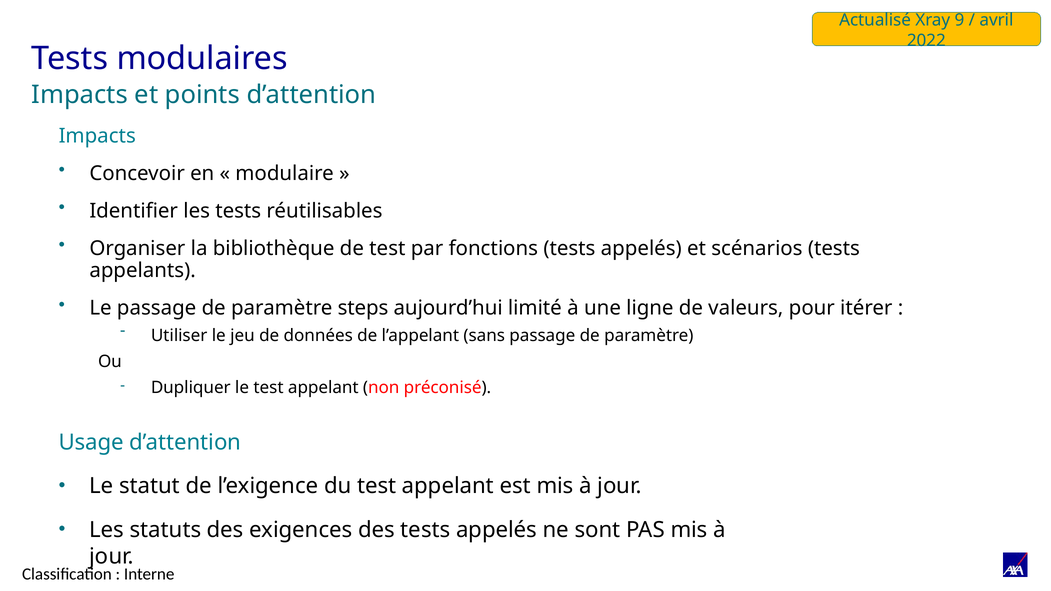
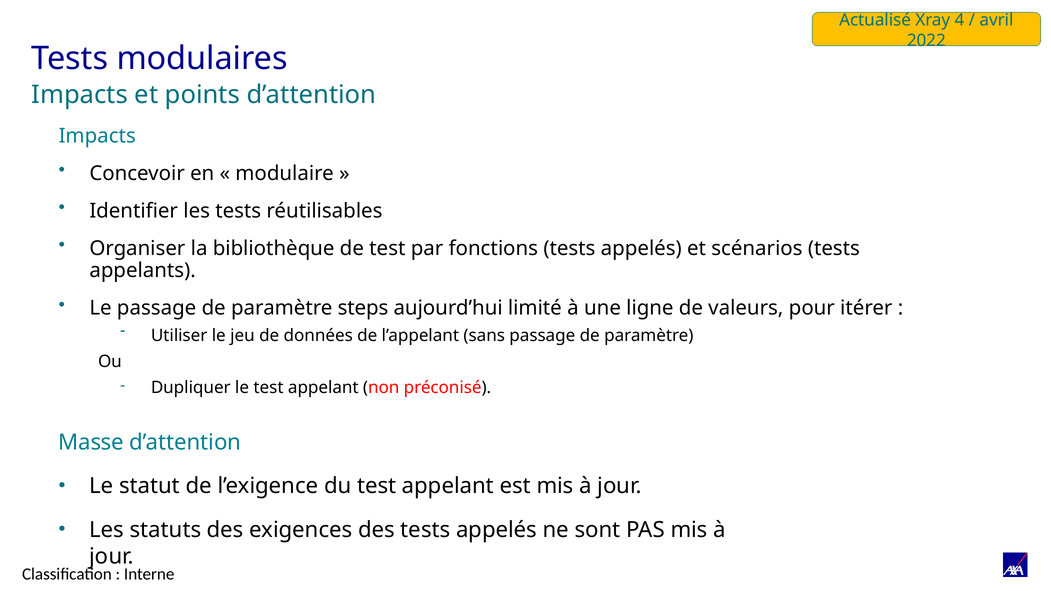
9: 9 -> 4 (959, 20)
Usage: Usage -> Masse (91, 442)
